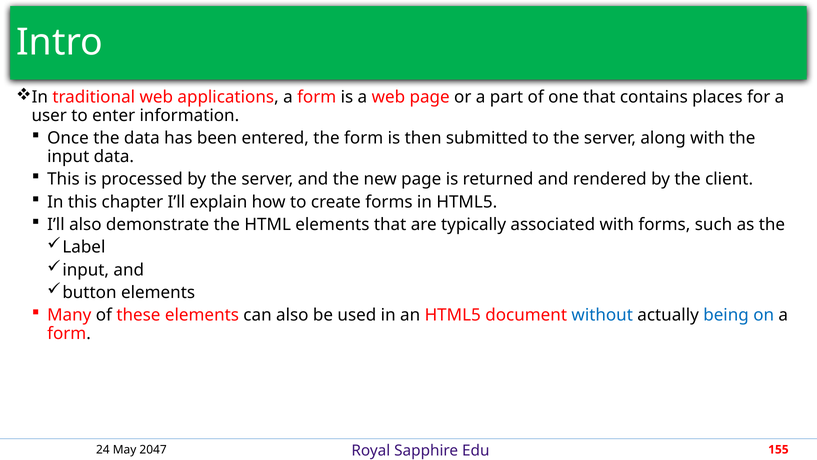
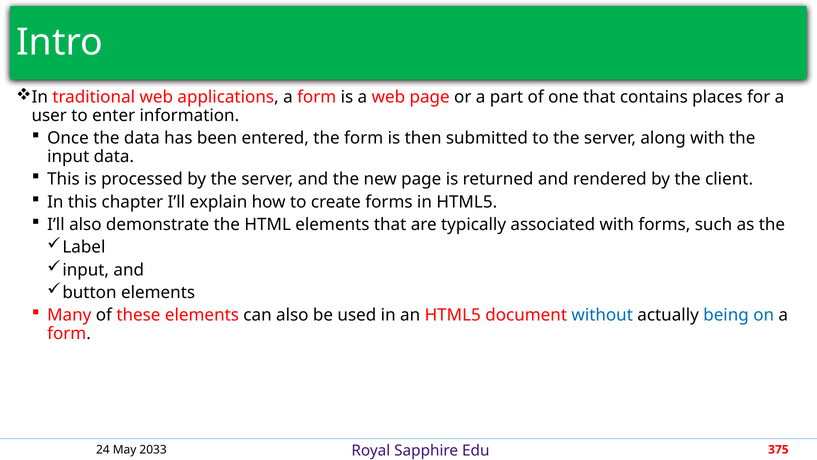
2047: 2047 -> 2033 (153, 449)
155: 155 -> 375 (778, 449)
